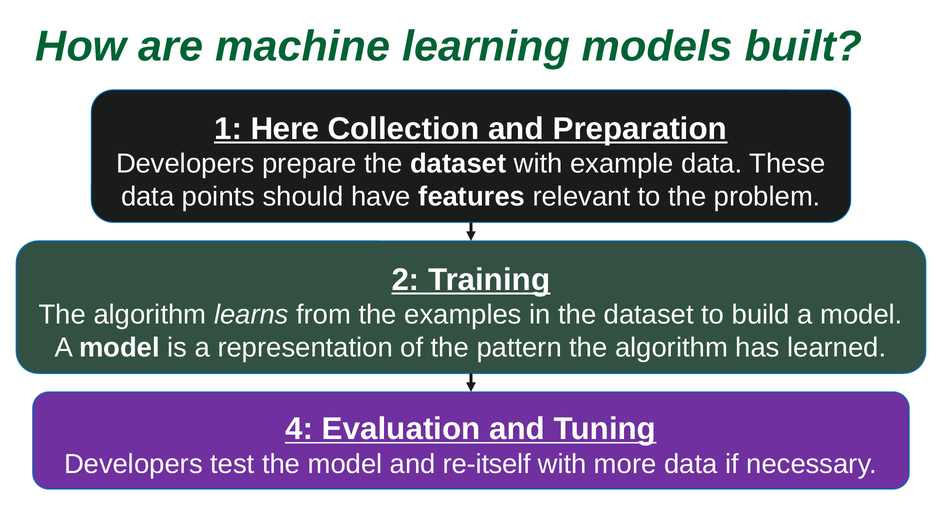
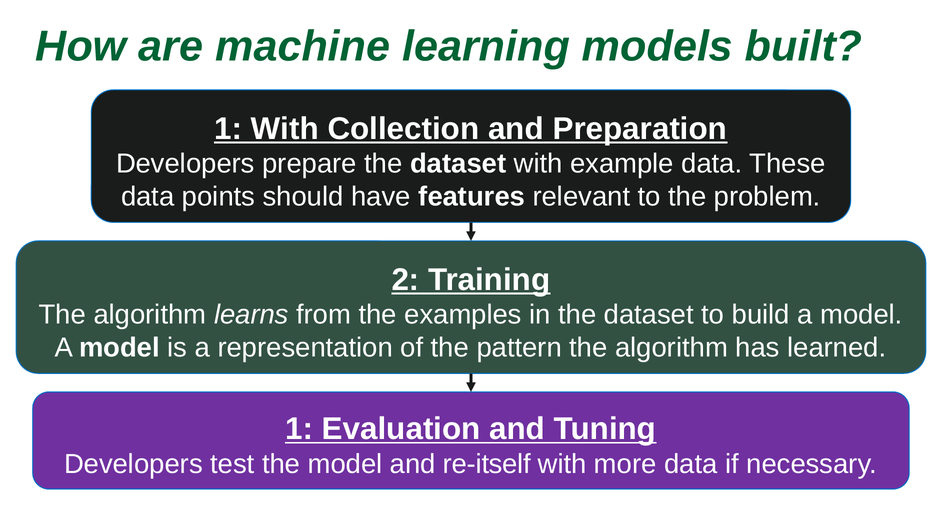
1 Here: Here -> With (285, 129)
4: 4 -> 1 (299, 429)
